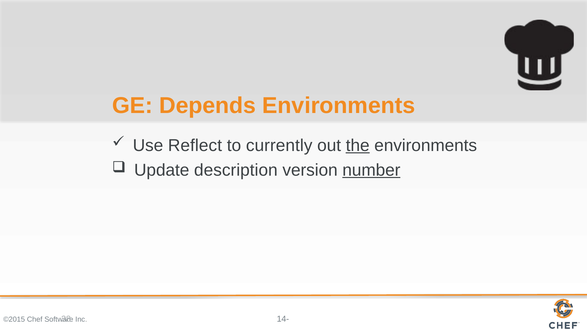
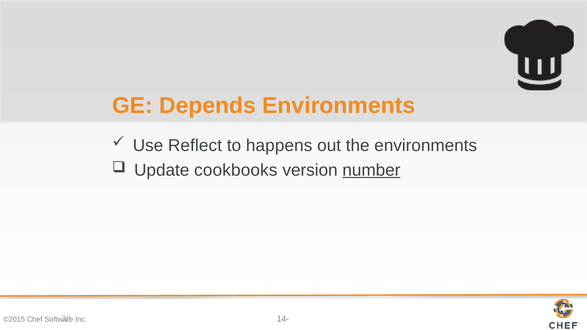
currently: currently -> happens (279, 145)
the underline: present -> none (358, 145)
description: description -> cookbooks (236, 170)
